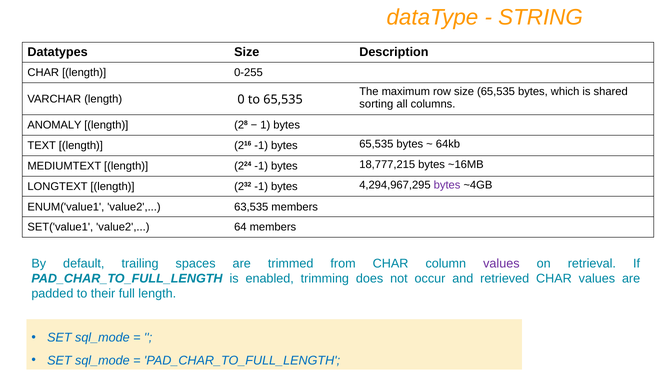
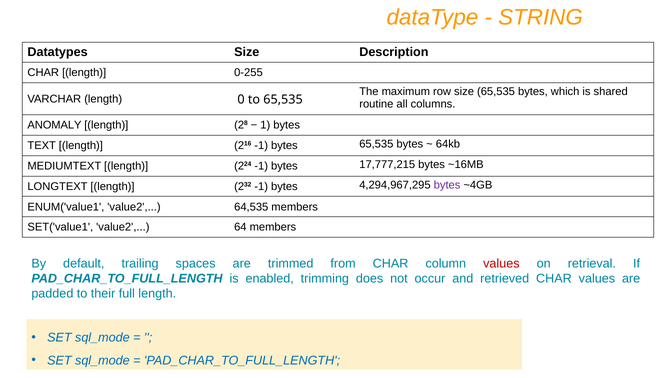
sorting: sorting -> routine (376, 104)
18,777,215: 18,777,215 -> 17,777,215 (387, 164)
63,535: 63,535 -> 64,535 (251, 207)
values colour: purple -> red (501, 263)
